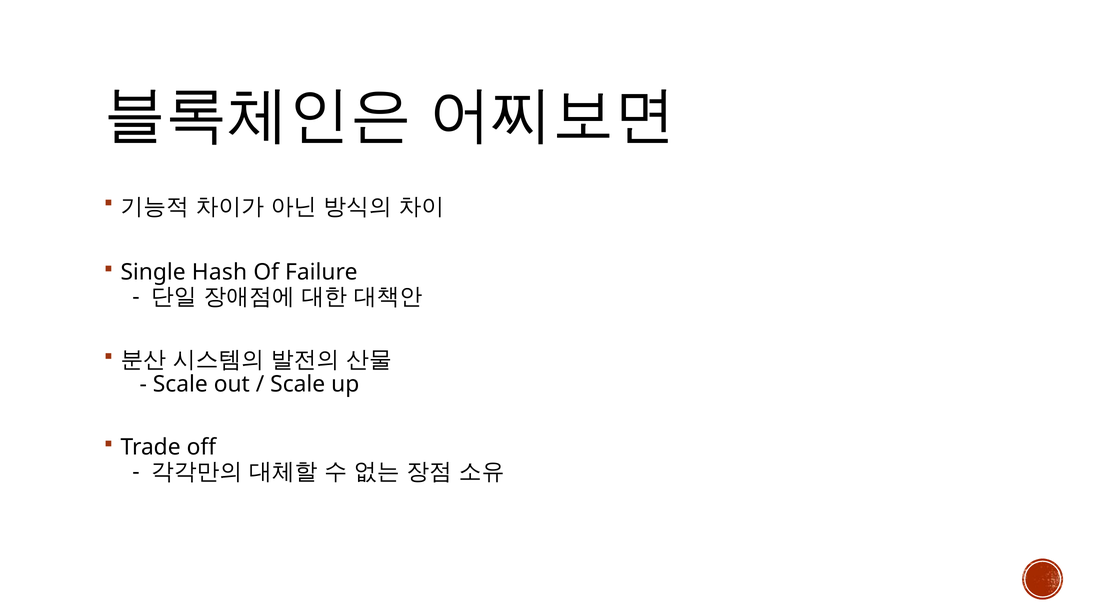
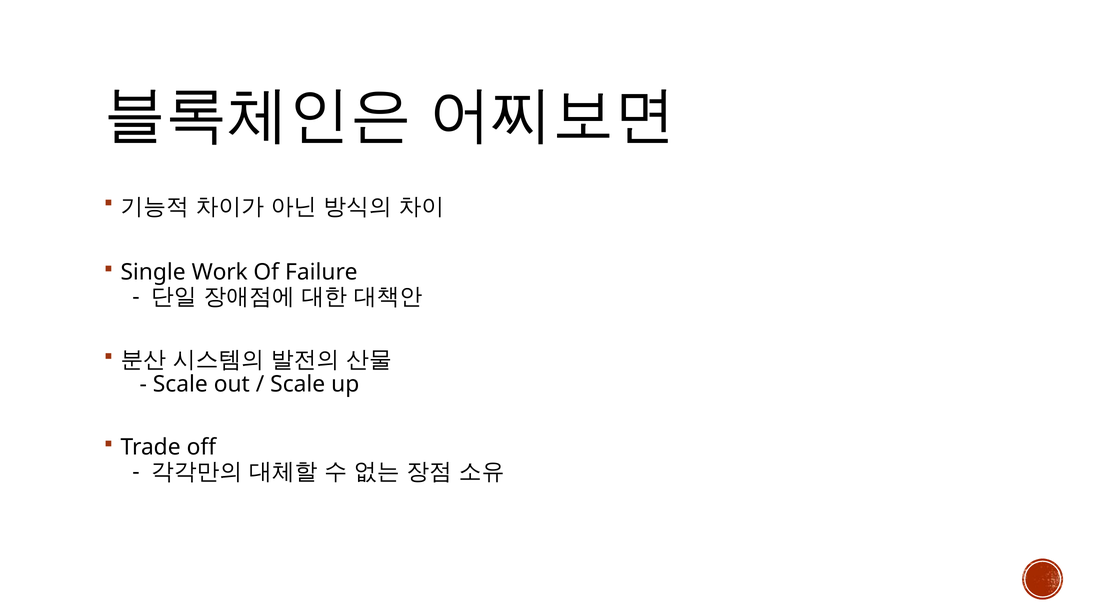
Hash: Hash -> Work (220, 272)
